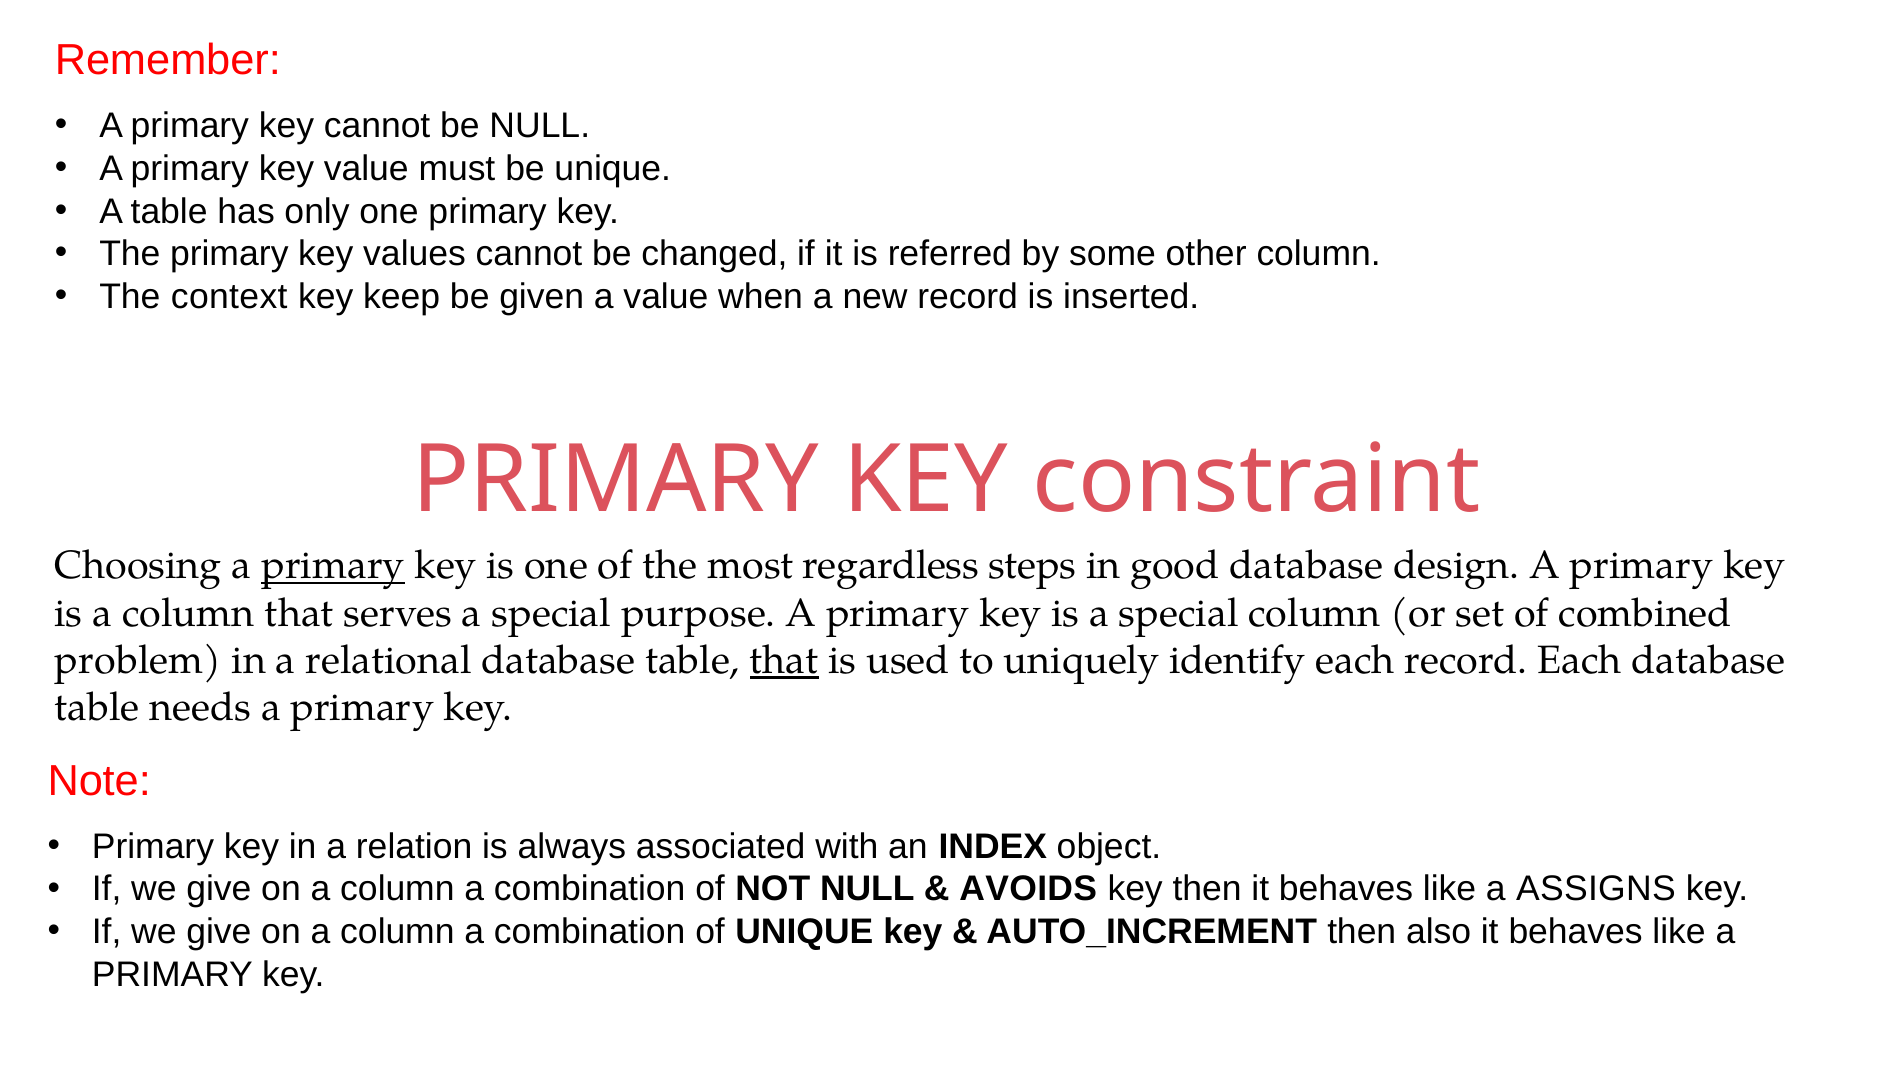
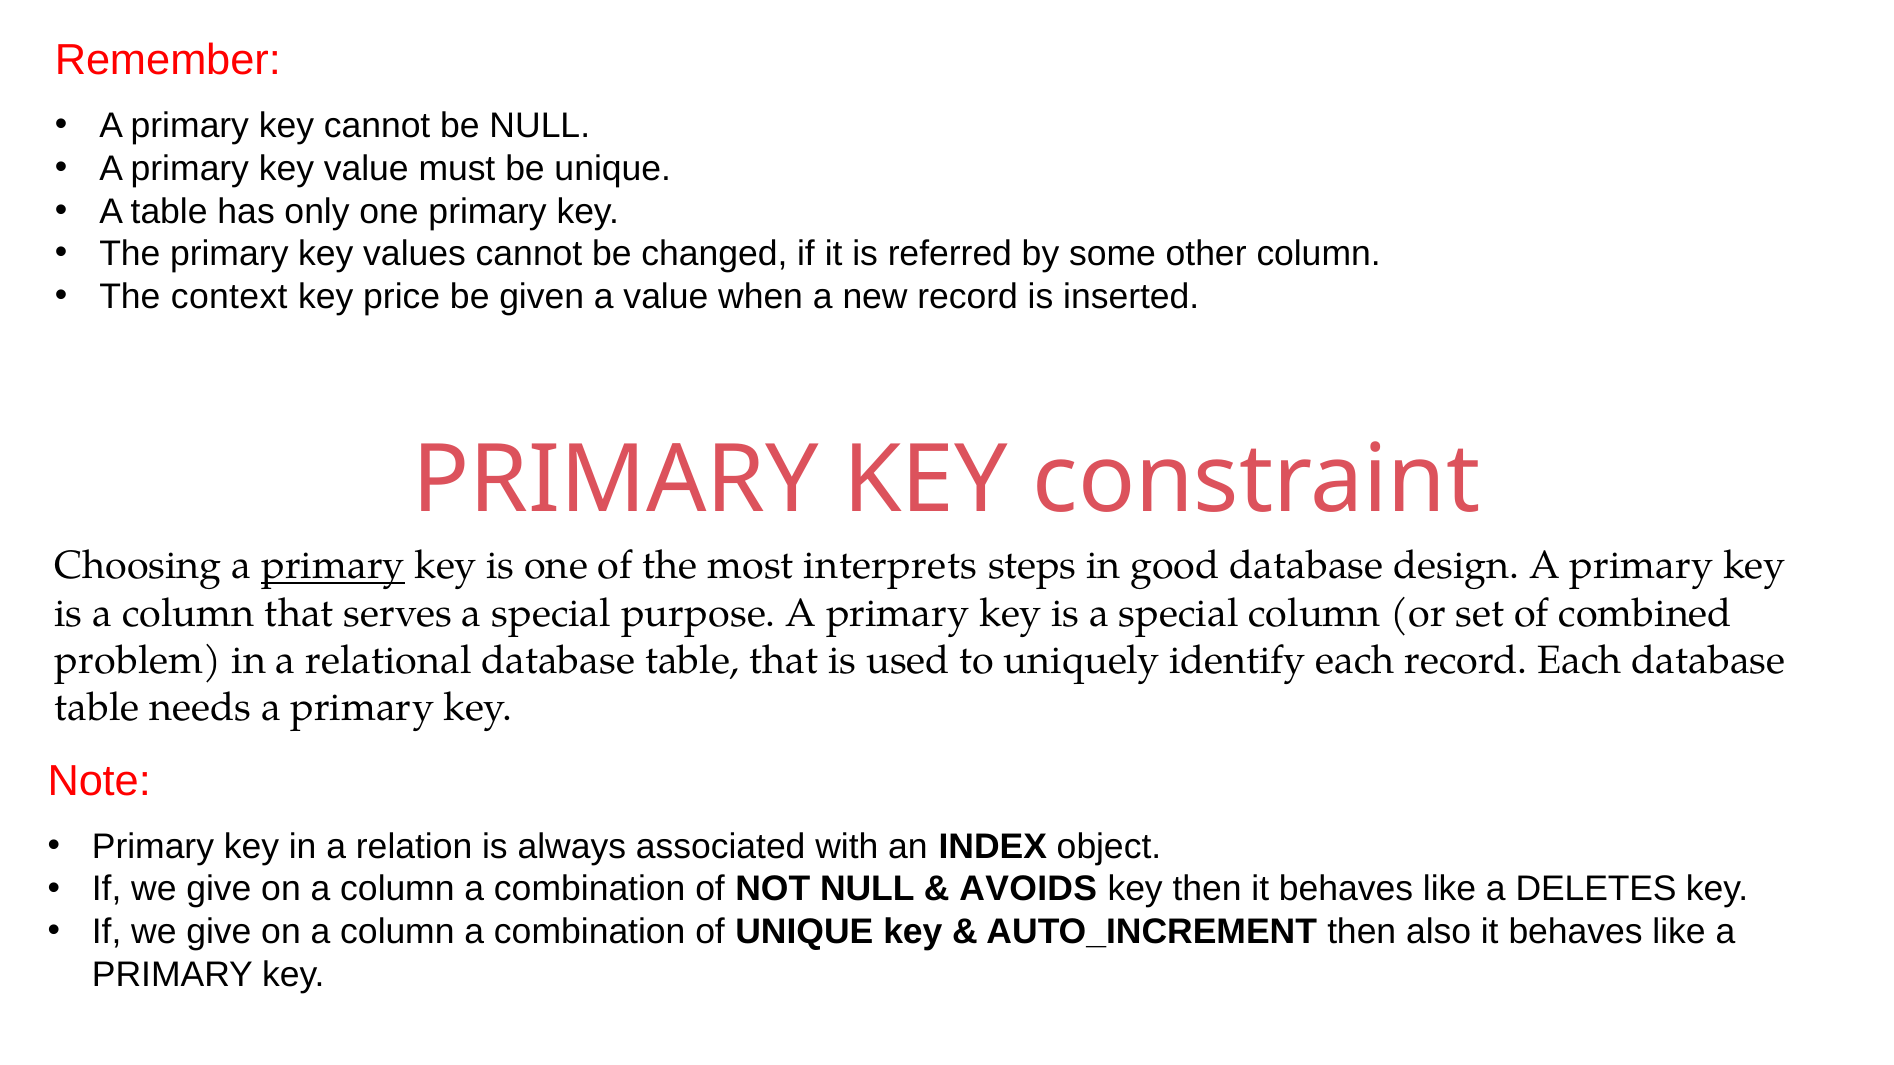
keep: keep -> price (402, 297)
regardless: regardless -> interprets (890, 566)
that underline: present -> none (784, 661)
ASSIGNS: ASSIGNS -> DELETES (1596, 890)
